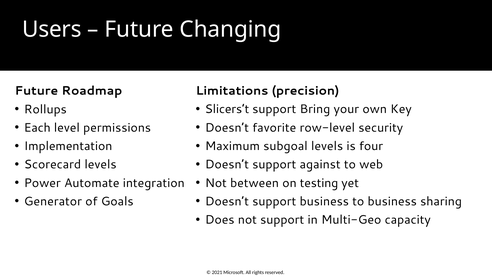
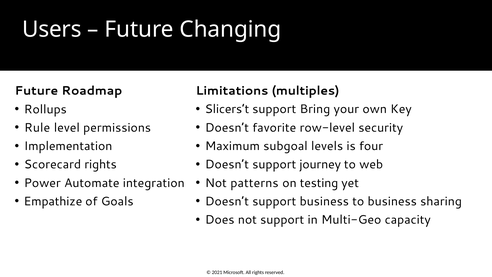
precision: precision -> multiples (306, 91)
Each: Each -> Rule (37, 128)
Scorecard levels: levels -> rights (101, 164)
against: against -> journey (320, 164)
between: between -> patterns (254, 183)
Generator: Generator -> Empathize (53, 201)
